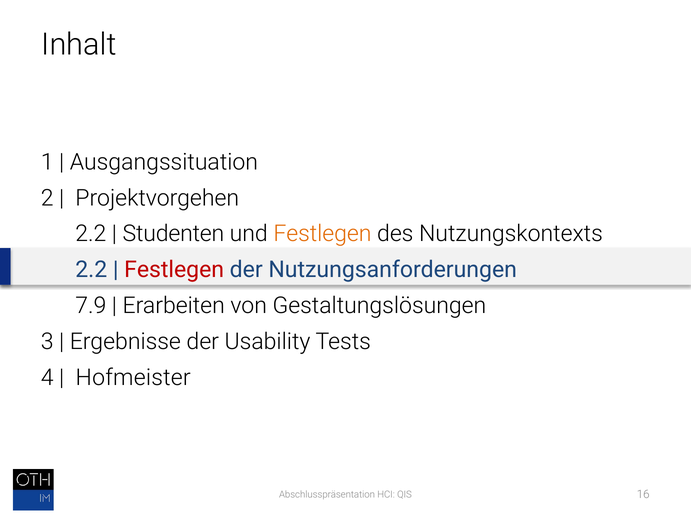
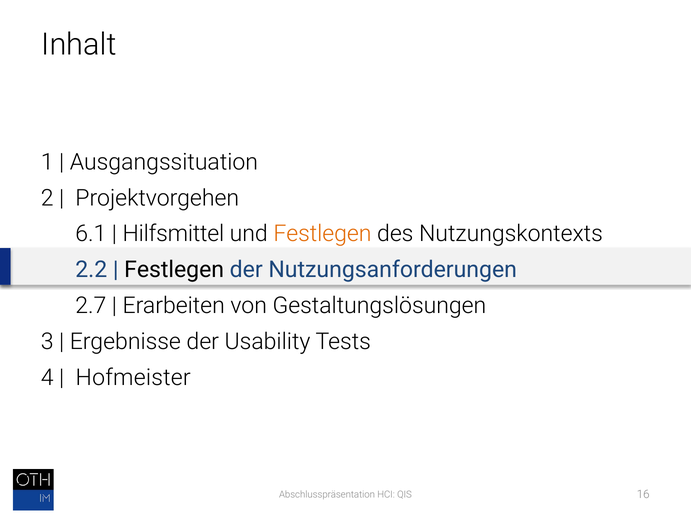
2.2: 2.2 -> 6.1 (91, 234)
Studenten: Studenten -> Hilfsmittel (173, 234)
Festlegen colour: red -> black (174, 270)
7.9: 7.9 -> 2.7 (91, 306)
